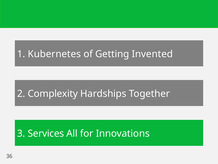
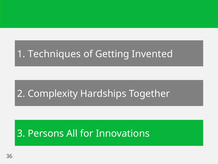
Kubernetes: Kubernetes -> Techniques (54, 54)
Services: Services -> Persons (46, 133)
